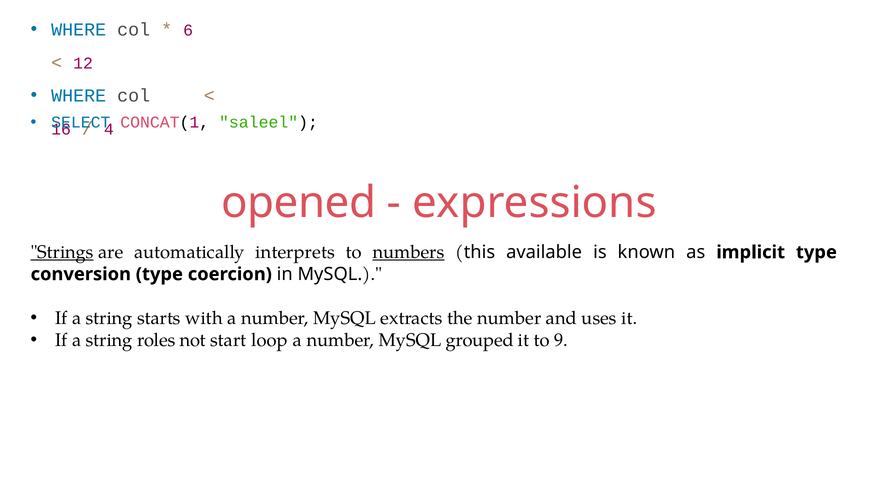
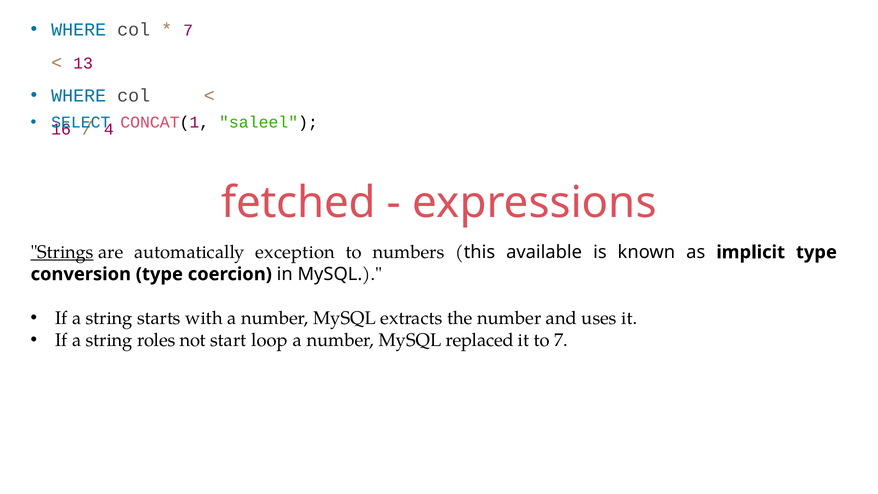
6: 6 -> 7 (188, 30)
12: 12 -> 13 (83, 63)
opened: opened -> fetched (299, 203)
interprets: interprets -> exception (295, 252)
numbers underline: present -> none (409, 252)
grouped: grouped -> replaced (480, 340)
to 9: 9 -> 7 (561, 340)
